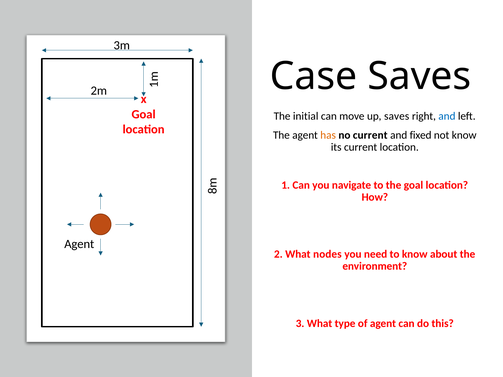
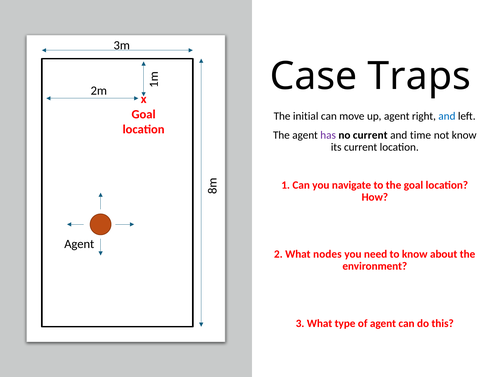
Case Saves: Saves -> Traps (419, 76)
up saves: saves -> agent (397, 116)
has colour: orange -> purple (328, 135)
fixed: fixed -> time (420, 135)
